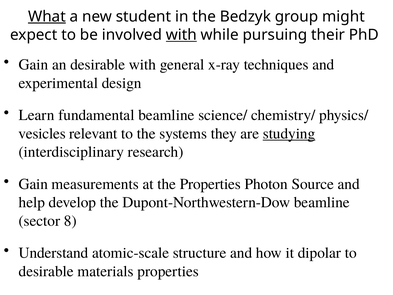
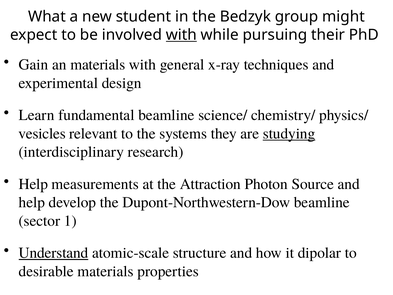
What underline: present -> none (47, 16)
an desirable: desirable -> materials (98, 65)
Gain: Gain -> Help (33, 184)
the Properties: Properties -> Attraction (210, 184)
8: 8 -> 1 (70, 221)
Understand underline: none -> present (54, 253)
